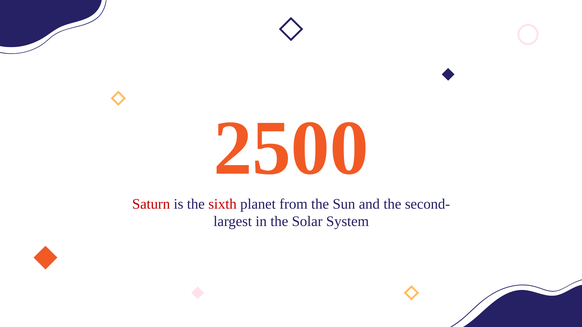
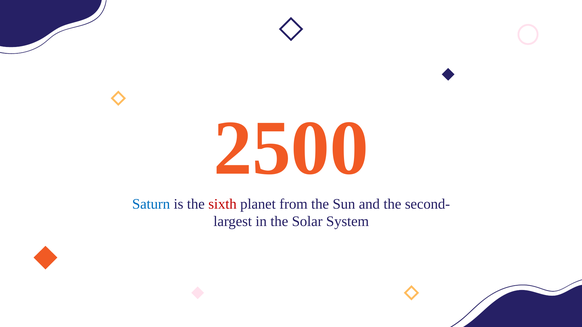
Saturn colour: red -> blue (151, 204)
